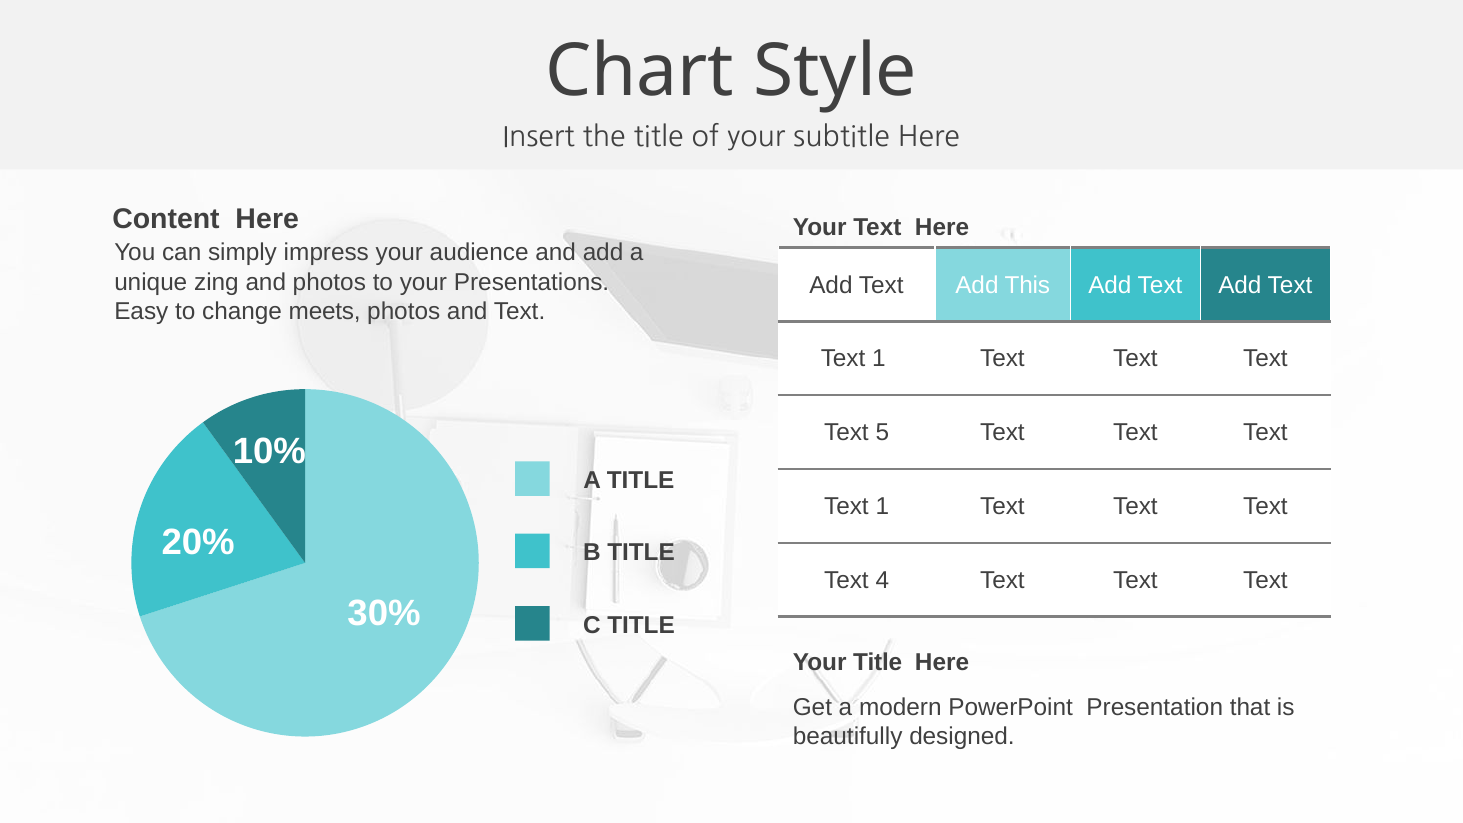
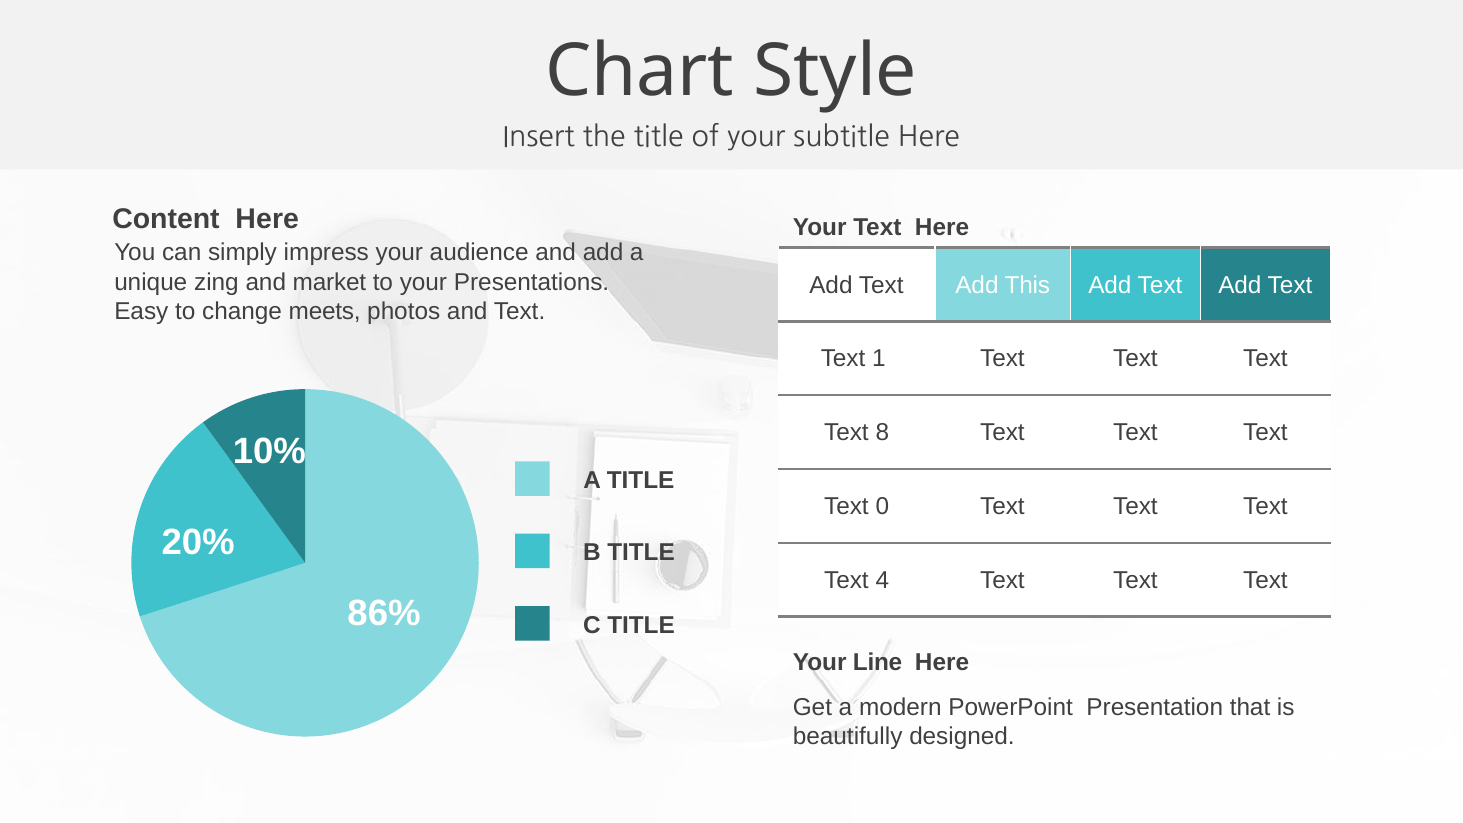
and photos: photos -> market (329, 282)
5: 5 -> 8 (882, 433)
1: 1 -> 0 (882, 506)
30%: 30% -> 86% (384, 614)
Your Title: Title -> Line (878, 663)
